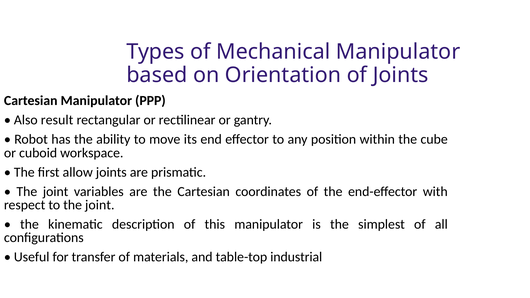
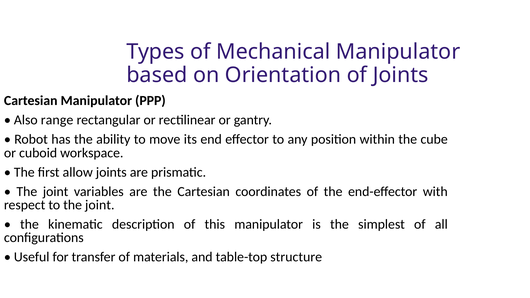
result: result -> range (57, 120)
industrial: industrial -> structure (296, 257)
